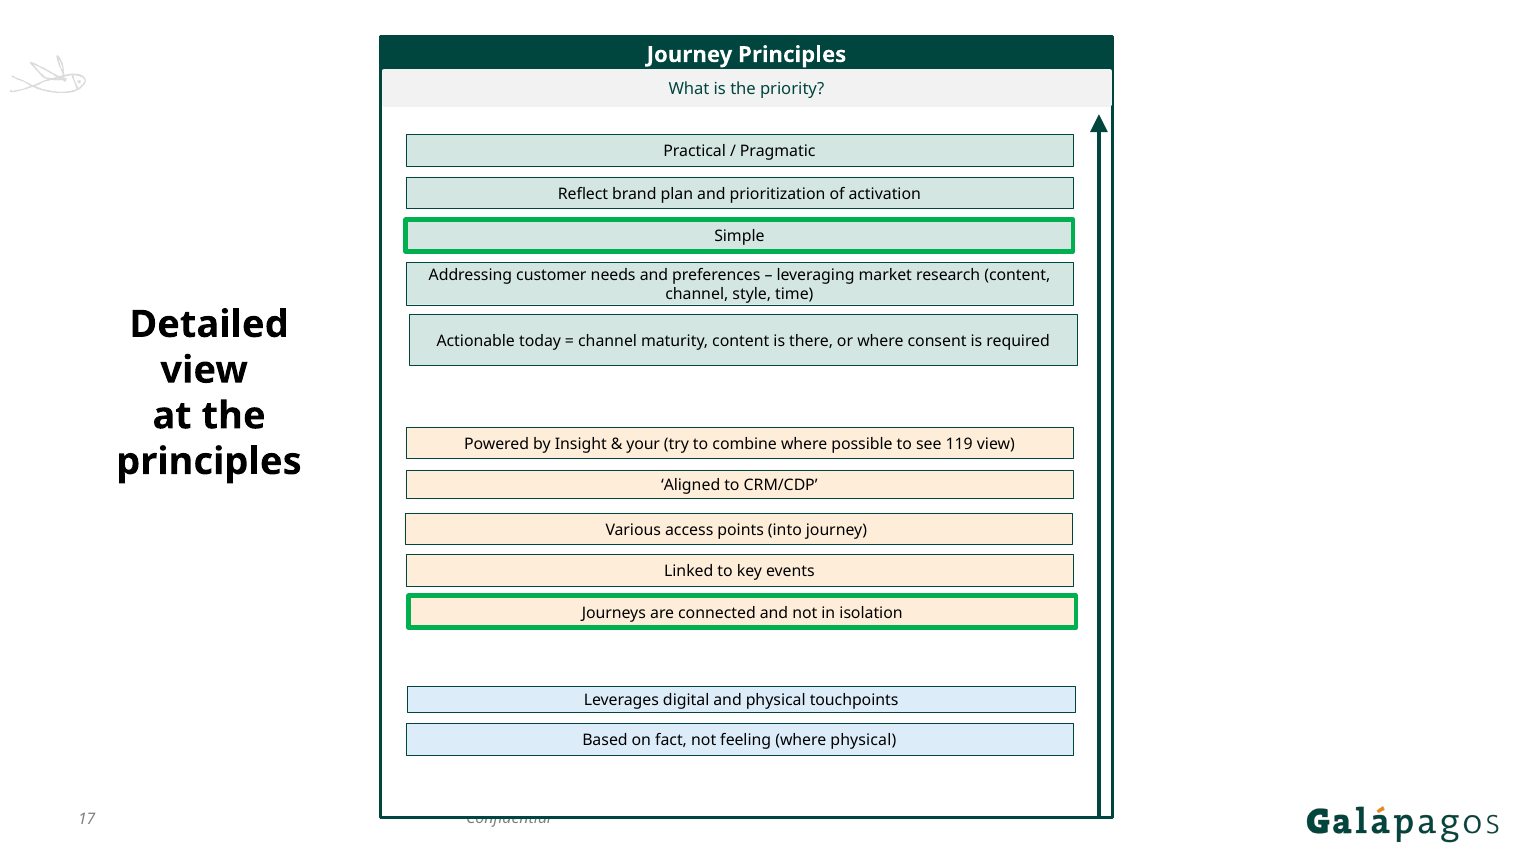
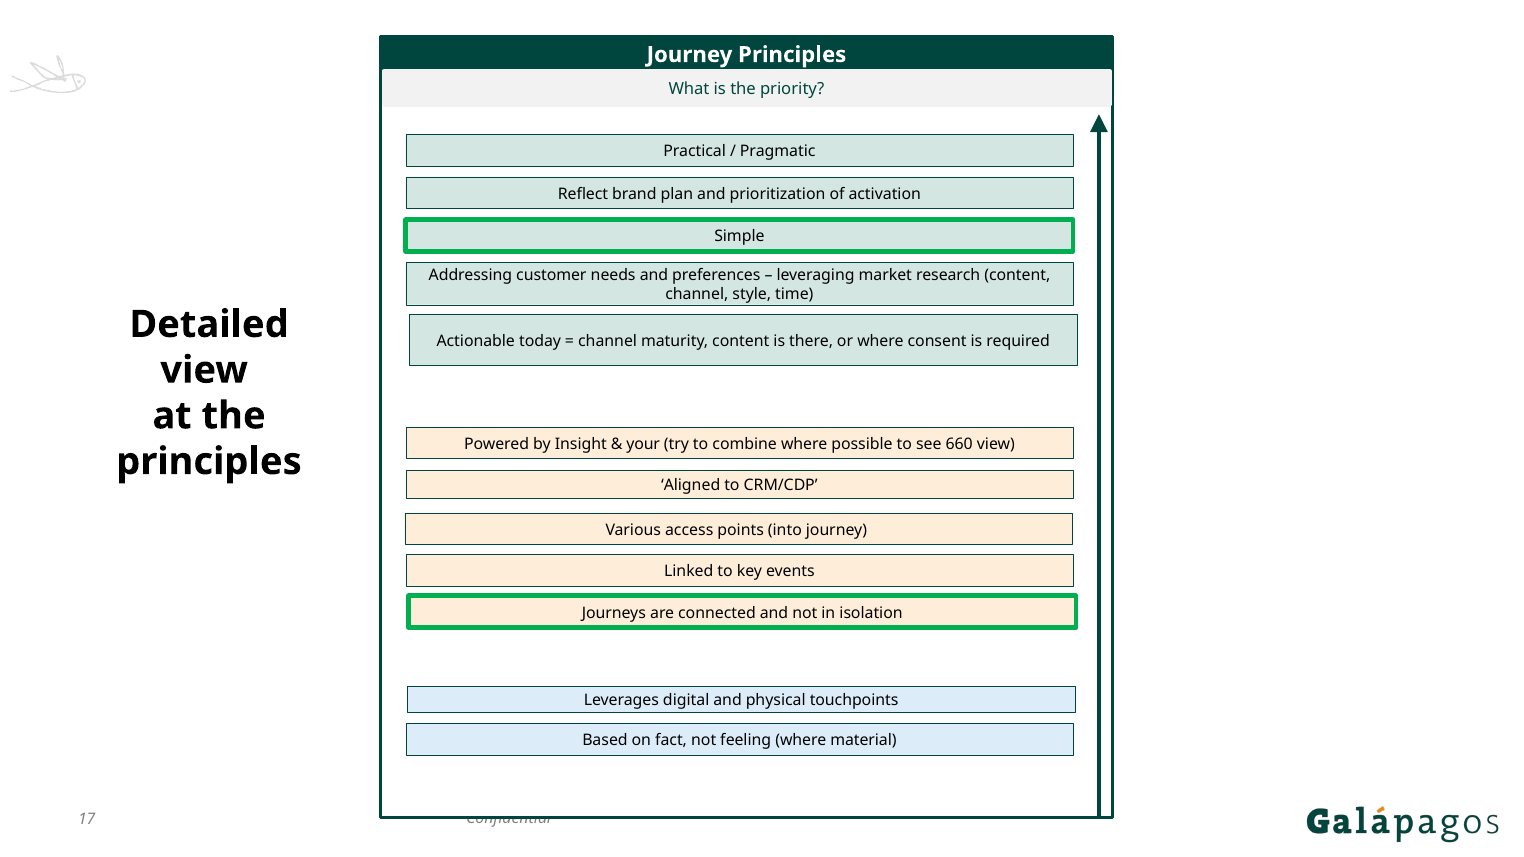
119: 119 -> 660 (959, 444)
where physical: physical -> material (863, 741)
